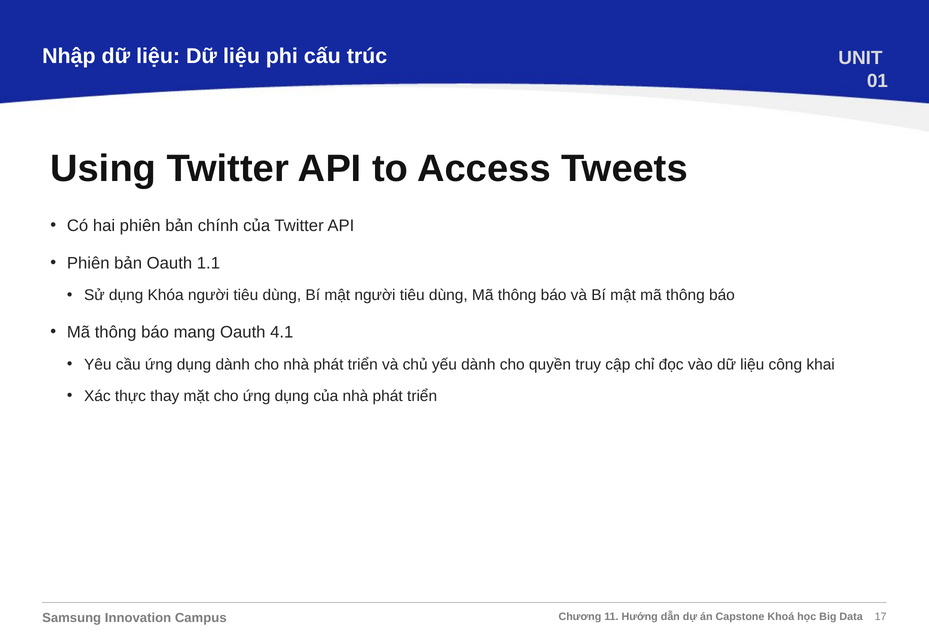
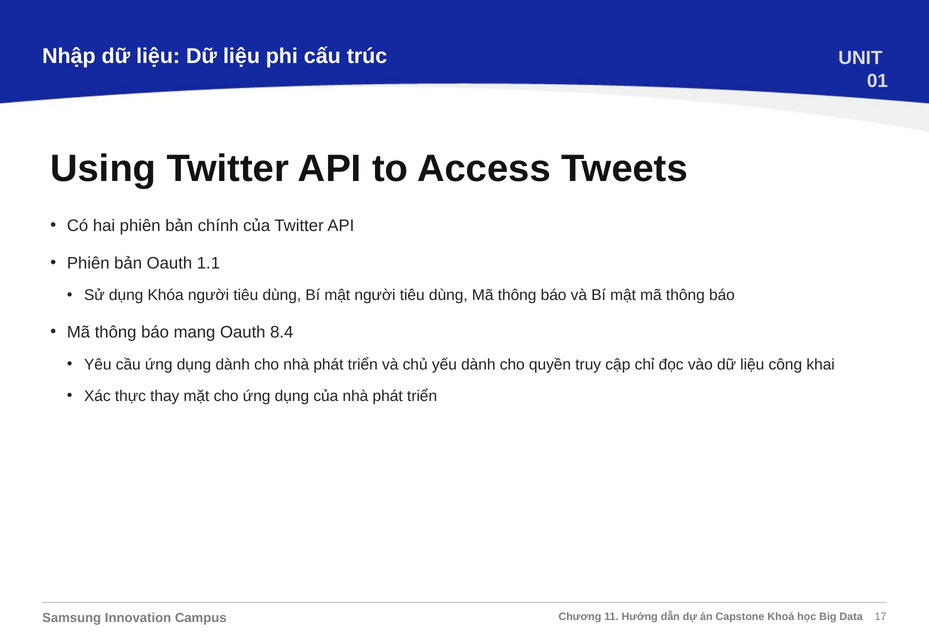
4.1: 4.1 -> 8.4 (282, 332)
